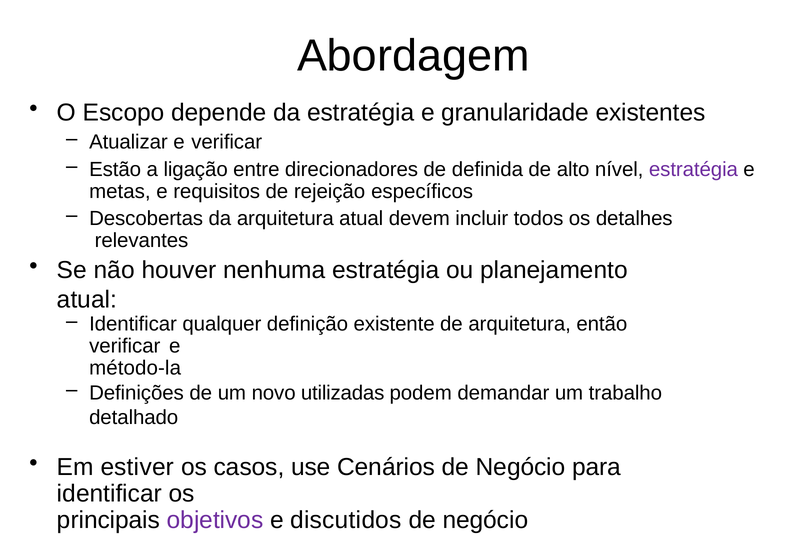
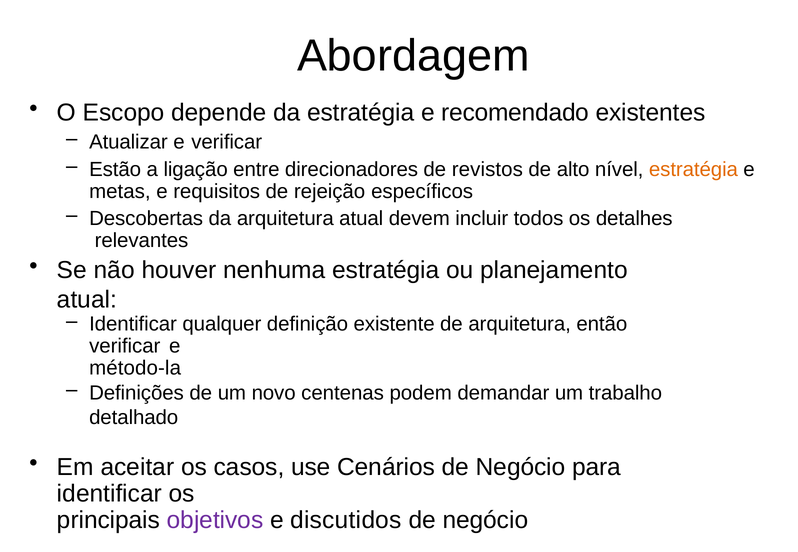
granularidade: granularidade -> recomendado (515, 113)
definida: definida -> revistos (487, 169)
estratégia colour: purple -> orange (693, 169)
utilizadas: utilizadas -> centenas (343, 393)
estiver: estiver -> aceitar (137, 468)
